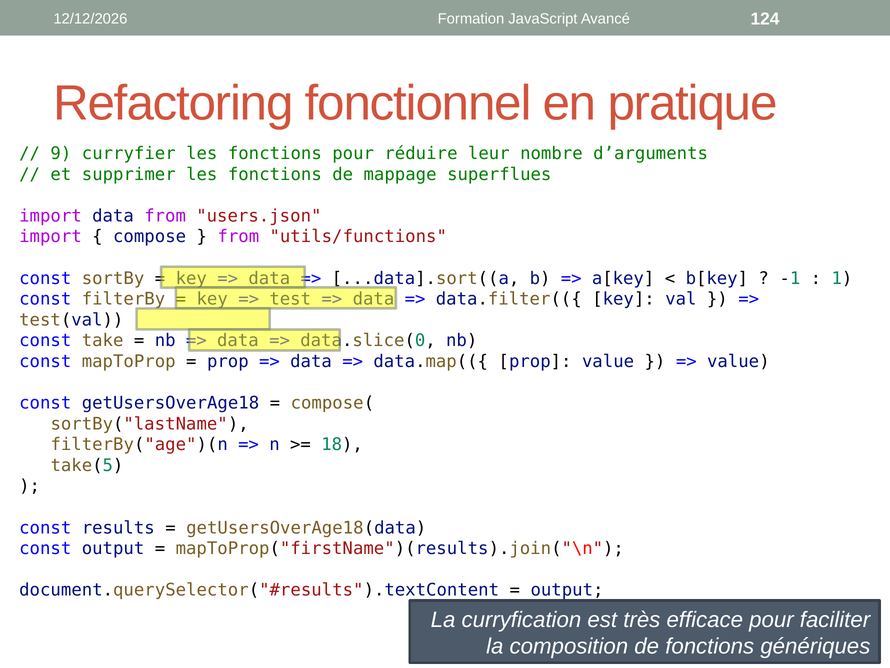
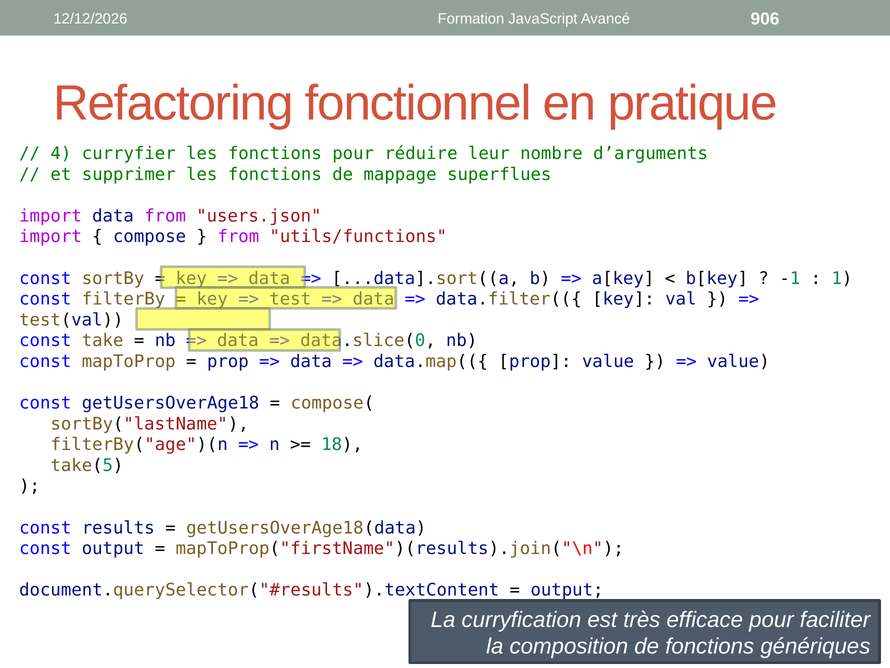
124: 124 -> 906 (765, 19)
9: 9 -> 4 (61, 153)
